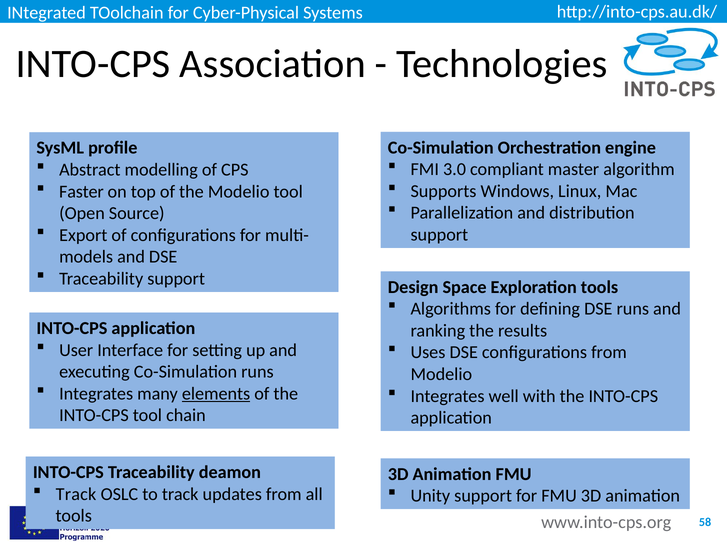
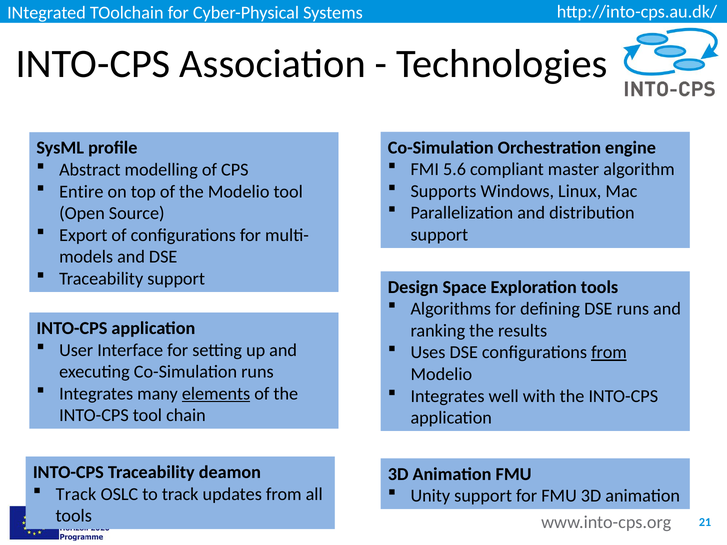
3.0: 3.0 -> 5.6 (455, 169)
Faster: Faster -> Entire (81, 192)
from underline: none -> present (609, 353)
58: 58 -> 21 (705, 523)
